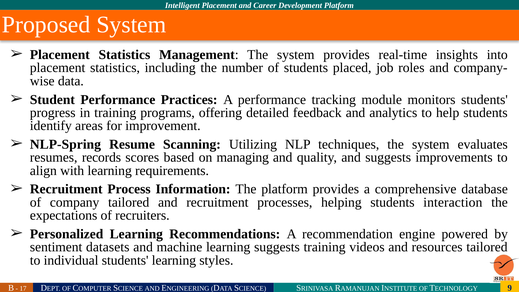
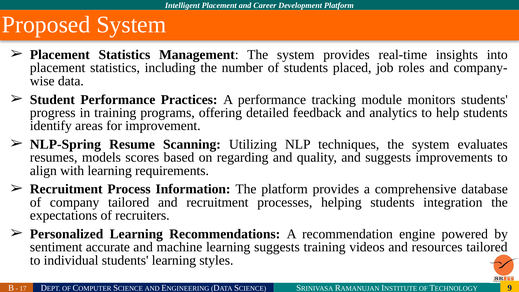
records: records -> models (101, 157)
managing: managing -> regarding (243, 157)
interaction: interaction -> integration (453, 202)
datasets: datasets -> accurate (108, 247)
